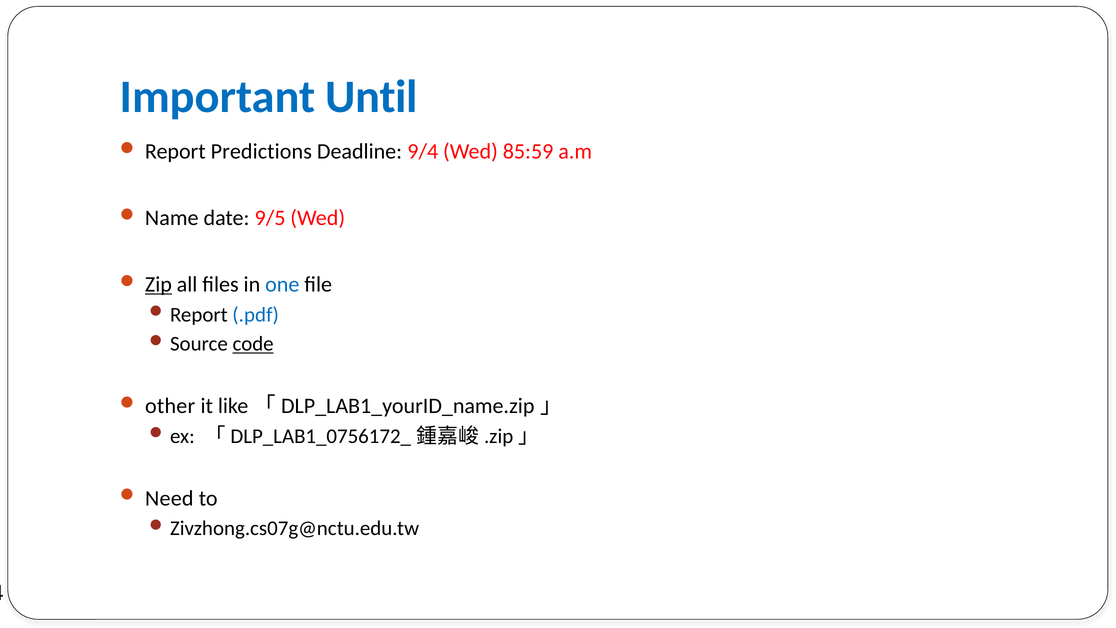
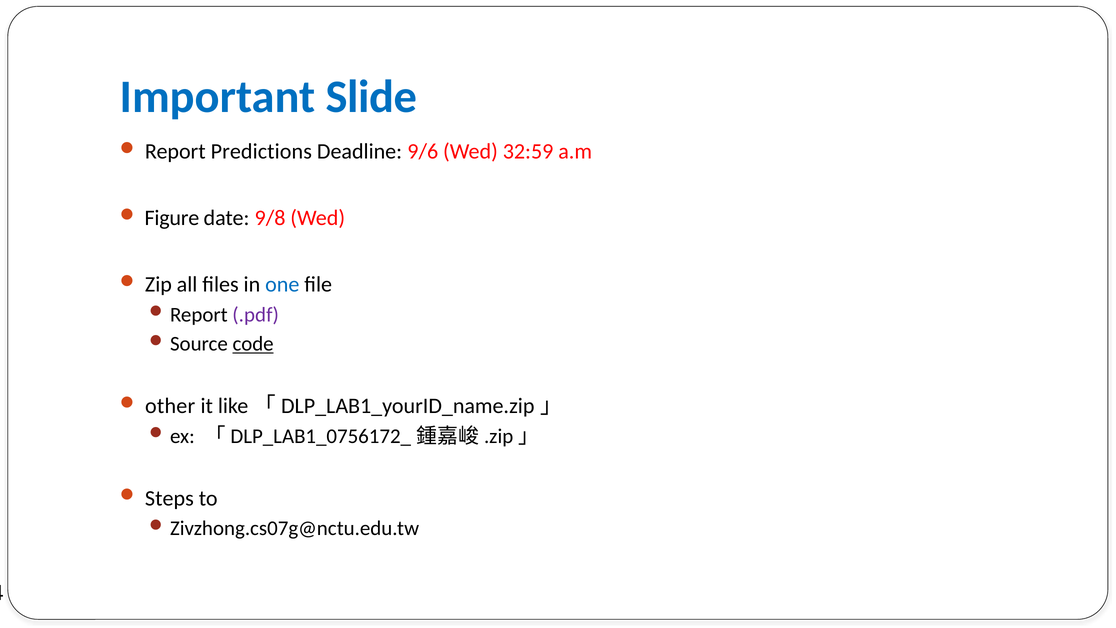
Until: Until -> Slide (371, 97)
9/4: 9/4 -> 9/6 (423, 151)
85:59: 85:59 -> 32:59 (528, 151)
Name: Name -> Figure (172, 218)
9/5: 9/5 -> 9/8 (270, 218)
Zip underline: present -> none (158, 284)
.pdf colour: blue -> purple (256, 314)
Need: Need -> Steps (169, 498)
